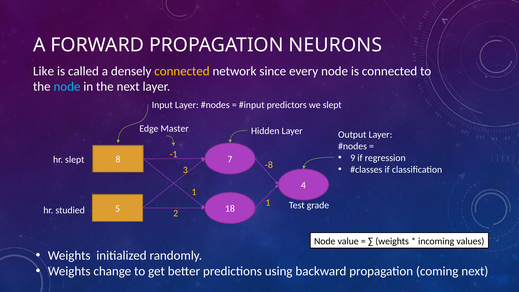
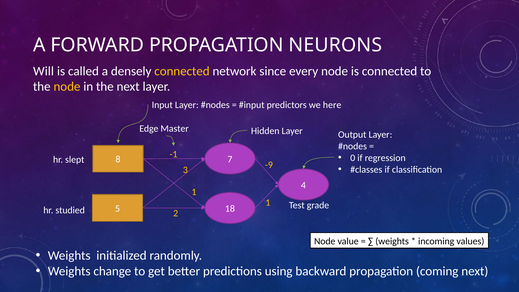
Like: Like -> Will (44, 71)
node colour: light blue -> yellow (67, 87)
we slept: slept -> here (332, 105)
9: 9 -> 0 (353, 158)
-8: -8 -> -9 (269, 165)
